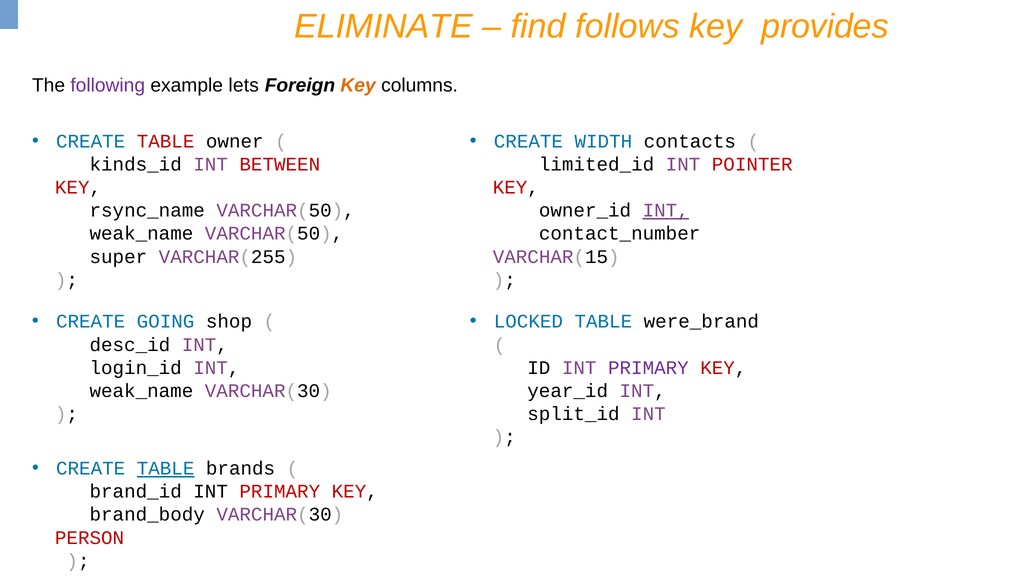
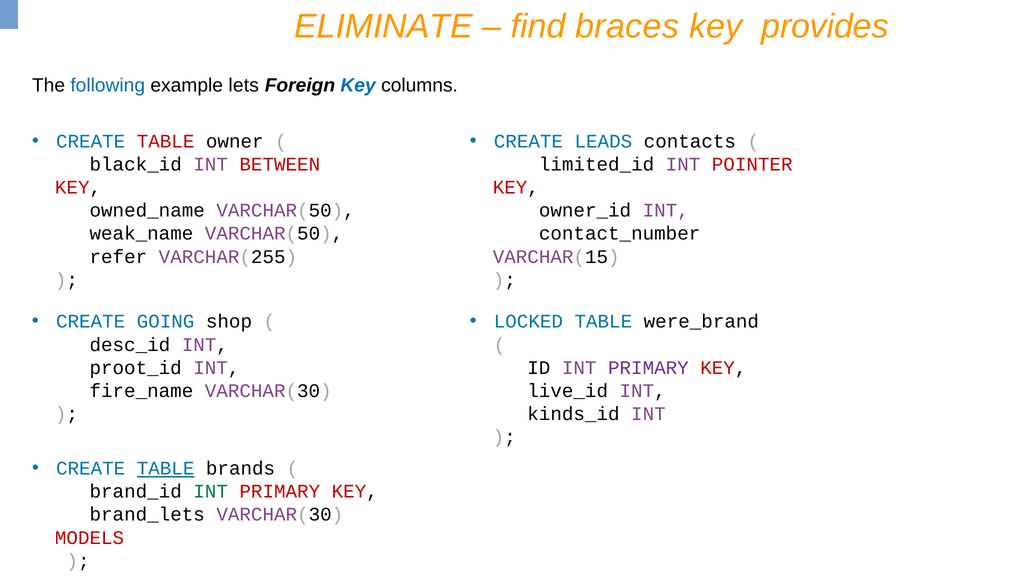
follows: follows -> braces (627, 27)
following colour: purple -> blue (108, 85)
Key colour: orange -> blue (358, 85)
WIDTH: WIDTH -> LEADS (603, 141)
kinds_id: kinds_id -> black_id (136, 164)
rsync_name: rsync_name -> owned_name (147, 210)
INT underline: present -> none (666, 210)
super: super -> refer (118, 257)
login_id: login_id -> proot_id (136, 368)
weak_name: weak_name -> fire_name (141, 391)
year_id: year_id -> live_id (568, 391)
split_id: split_id -> kinds_id (573, 414)
INT colour: black -> green (211, 491)
brand_body: brand_body -> brand_lets (147, 514)
PERSON: PERSON -> MODELS (90, 537)
